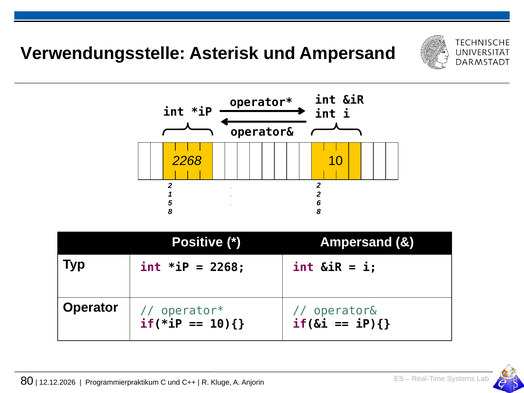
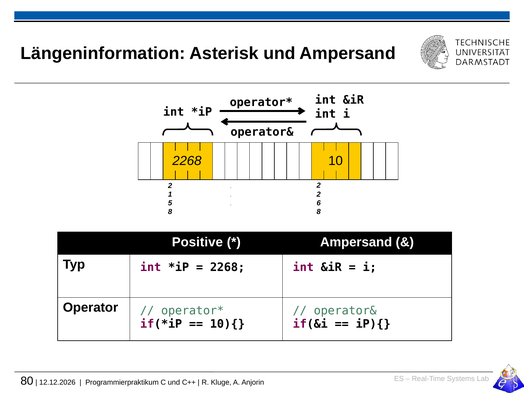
Verwendungsstelle: Verwendungsstelle -> Längeninformation (103, 53)
